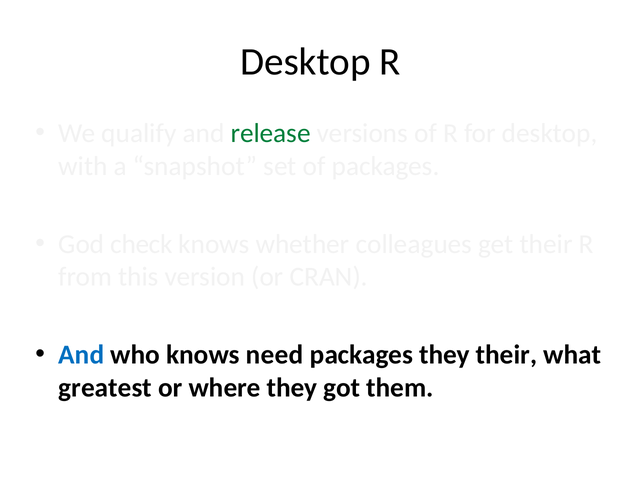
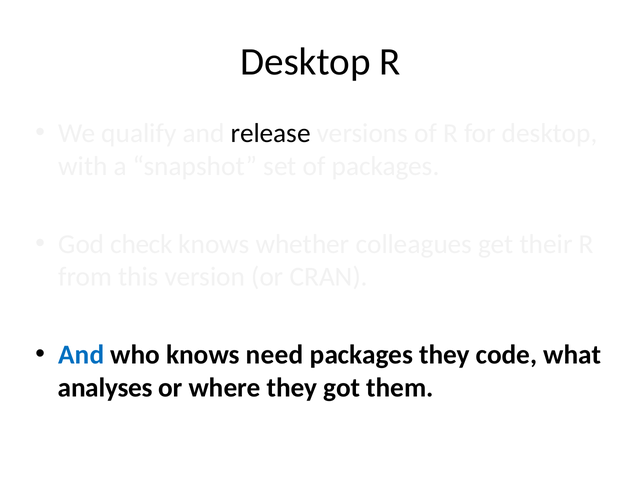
release colour: green -> black (271, 134)
they their: their -> code (506, 355)
greatest: greatest -> analyses (105, 388)
